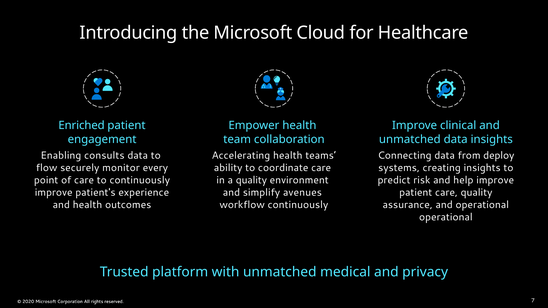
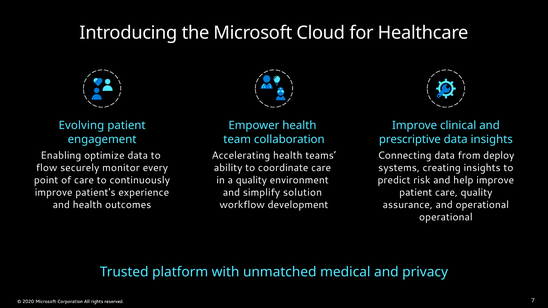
Enriched: Enriched -> Evolving (81, 126)
unmatched: unmatched -> prescriptive (410, 139)
consults: consults -> optimize (104, 155)
avenues: avenues -> solution (302, 192)
workflow continuously: continuously -> development (298, 205)
